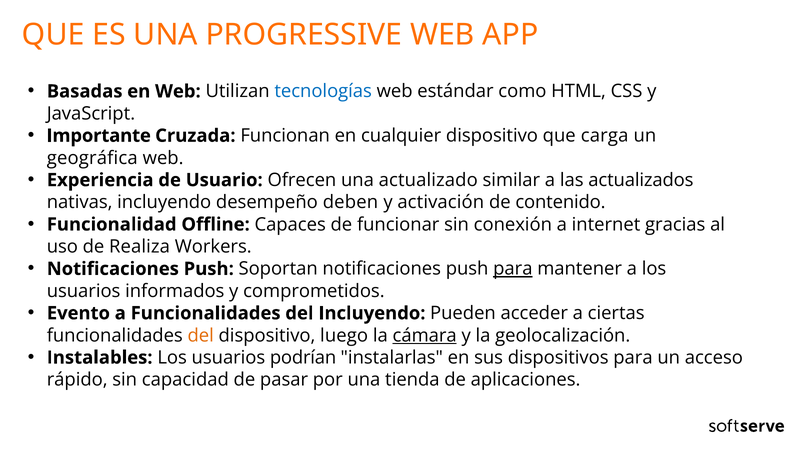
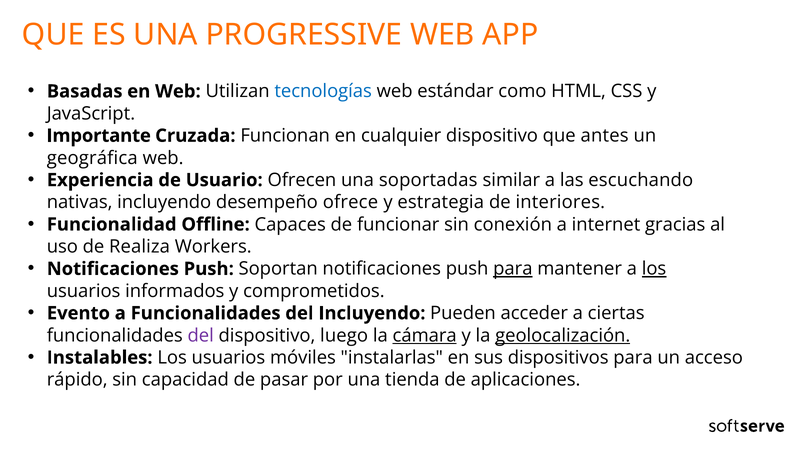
carga: carga -> antes (605, 136)
actualizado: actualizado -> soportadas (428, 180)
actualizados: actualizados -> escuchando (641, 180)
deben: deben -> ofrece (350, 202)
activación: activación -> estrategia (441, 202)
contenido: contenido -> interiores (560, 202)
los underline: none -> present (654, 268)
del colour: orange -> purple (201, 335)
geolocalización underline: none -> present (563, 335)
podrían: podrían -> móviles (303, 357)
